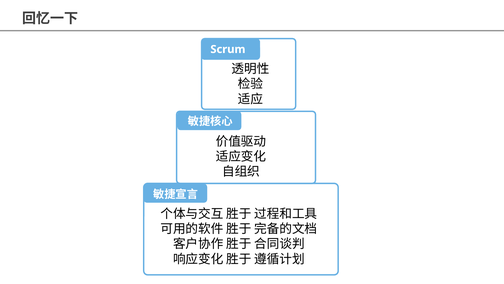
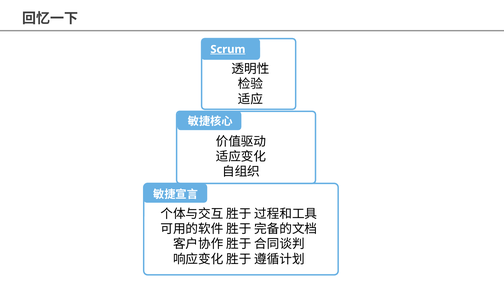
Scrum underline: none -> present (228, 49)
